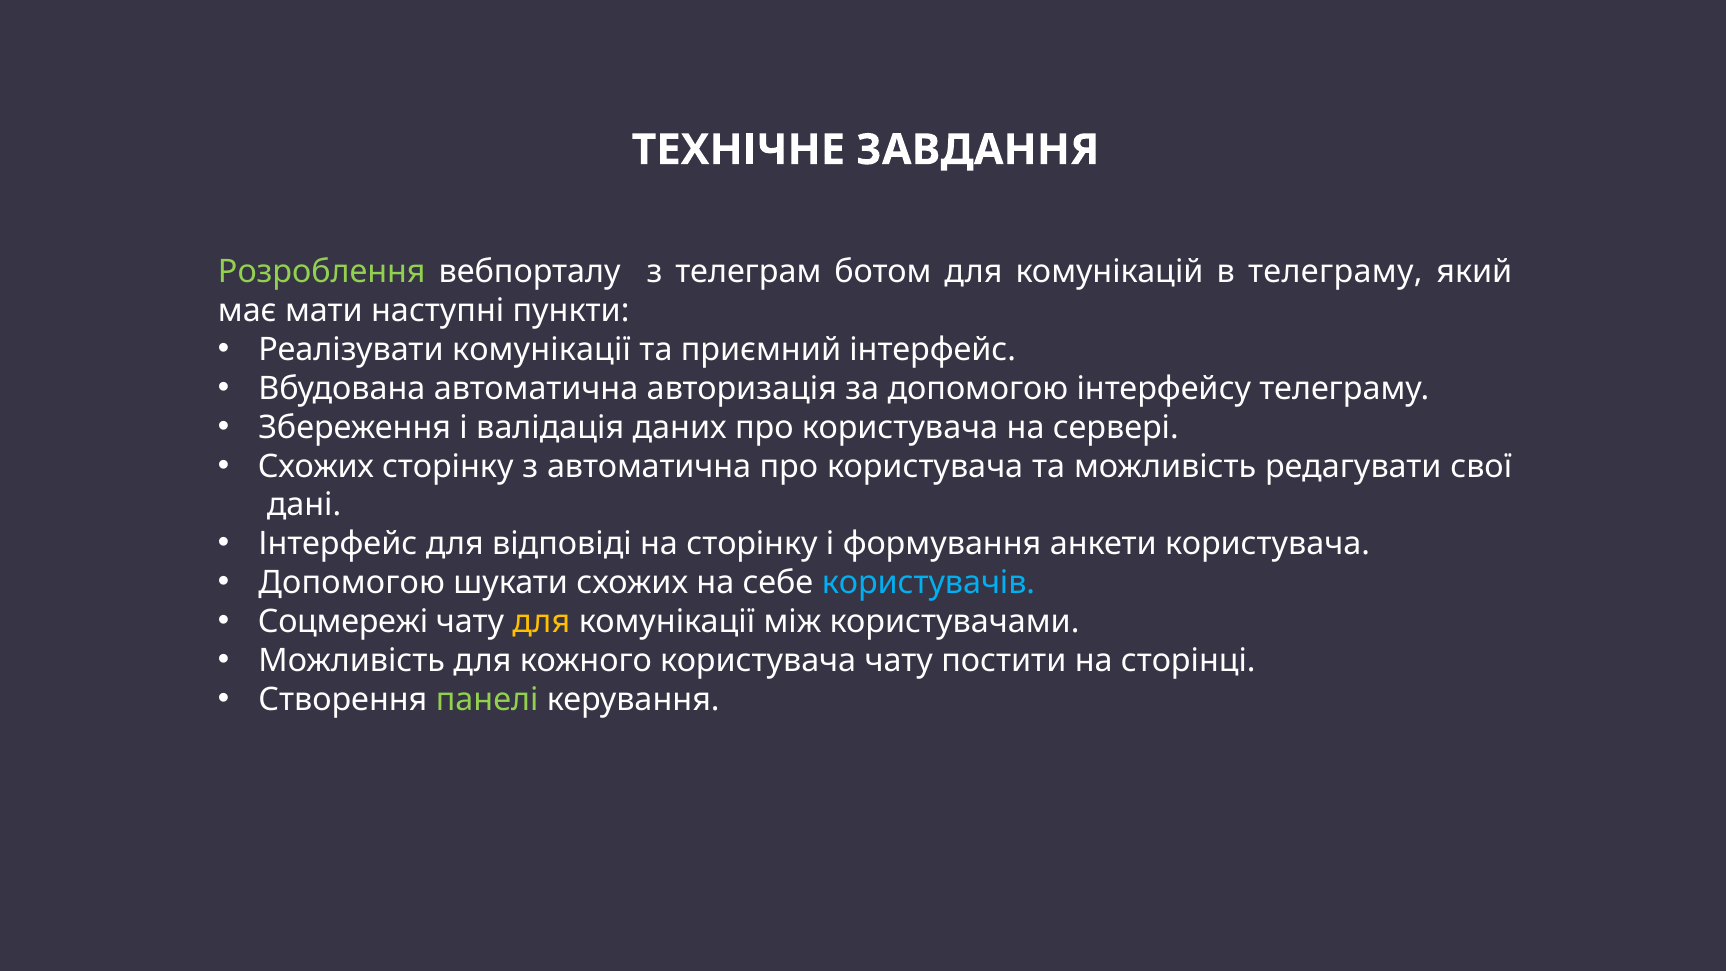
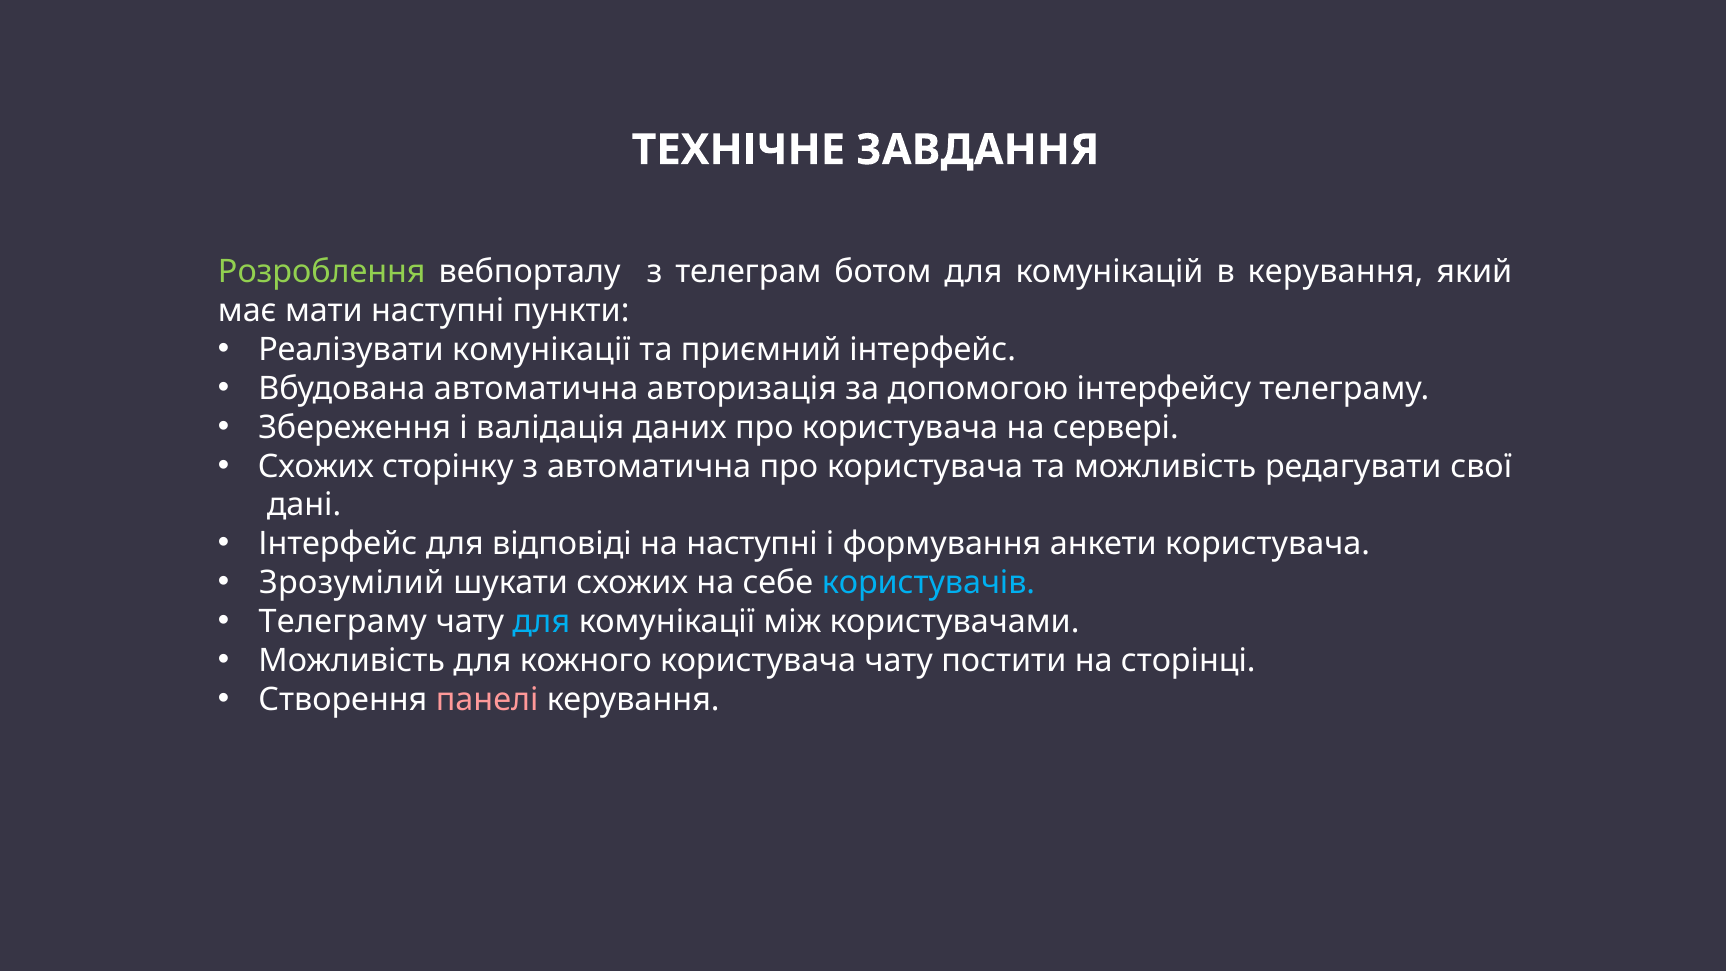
в телеграму: телеграму -> керування (1335, 272)
на сторінку: сторінку -> наступні (752, 544)
Допомогою: Допомогою -> Зрозумілий (352, 583)
Соцмережі: Соцмережі -> Телеграму (343, 622)
для colour: yellow -> light blue (541, 622)
панелі colour: light green -> pink (487, 699)
